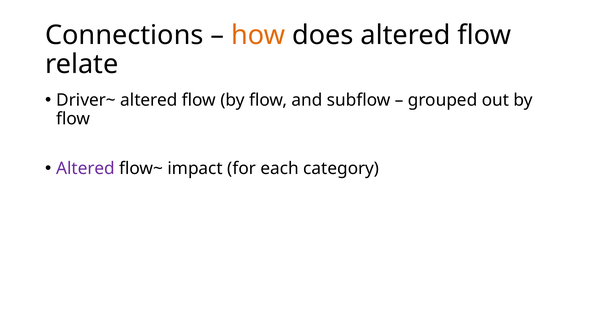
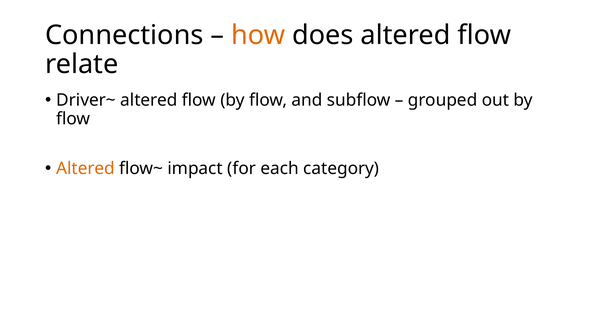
Altered colour: purple -> orange (86, 168)
